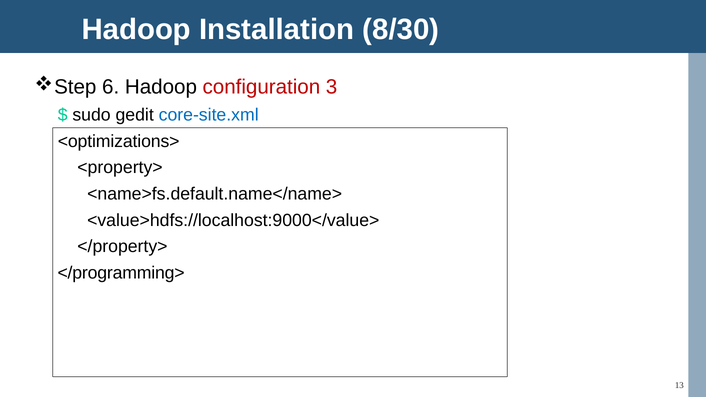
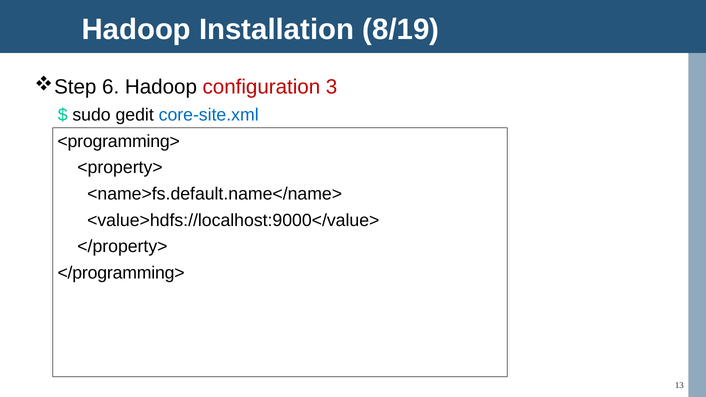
8/30: 8/30 -> 8/19 (401, 29)
<optimizations>: <optimizations> -> <programming> (119, 141)
